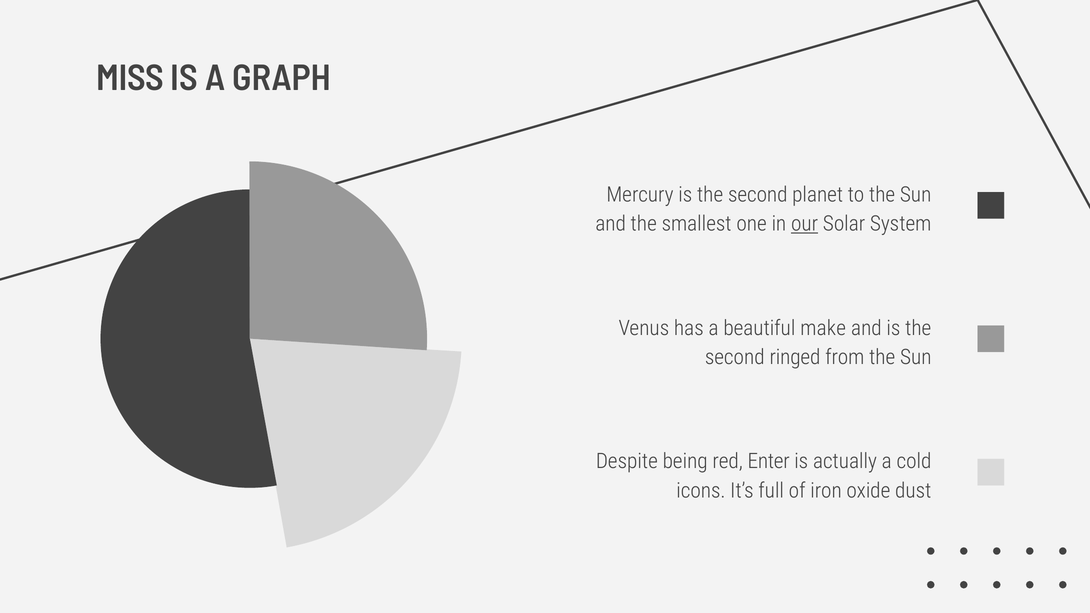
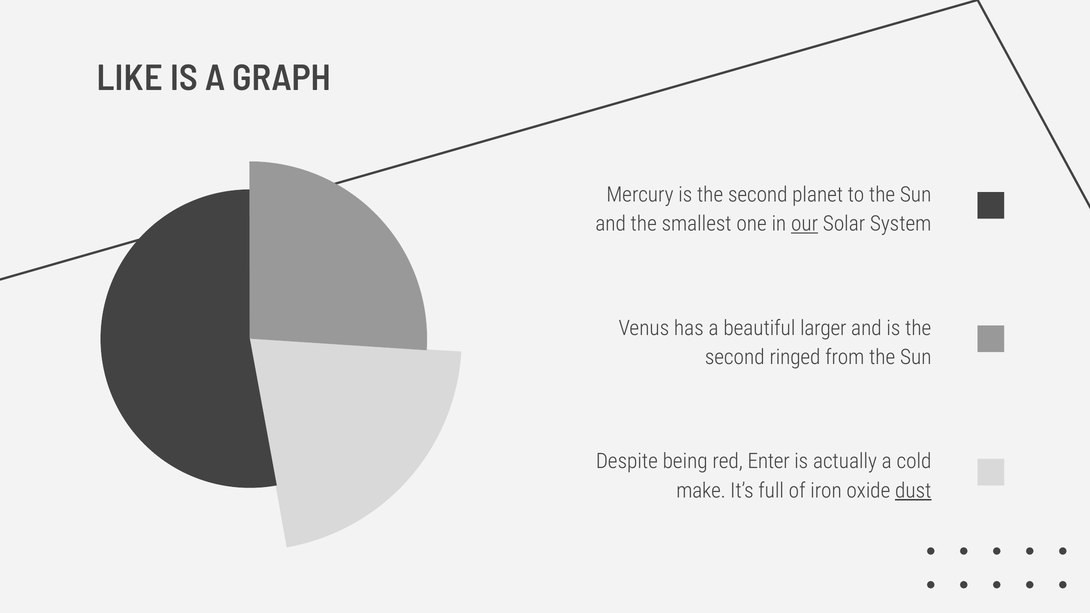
MISS: MISS -> LIKE (130, 78)
make: make -> larger (823, 328)
icons: icons -> make (701, 491)
dust underline: none -> present (913, 491)
